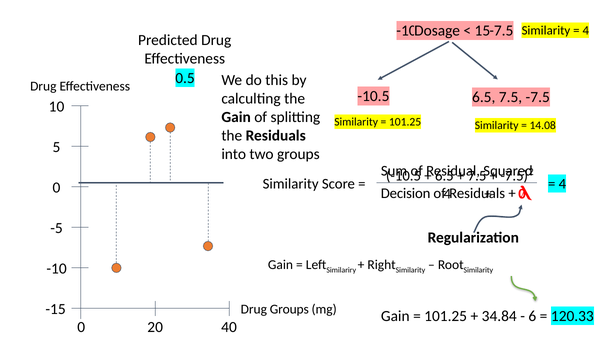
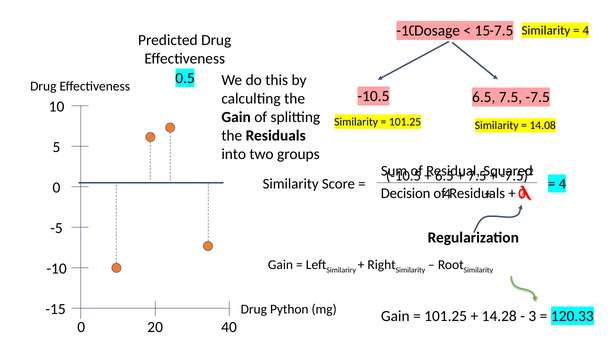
Drug Groups: Groups -> Python (289, 309)
34.84: 34.84 -> 14.28 (499, 315)
6: 6 -> 3 (532, 315)
